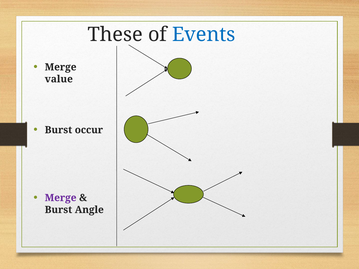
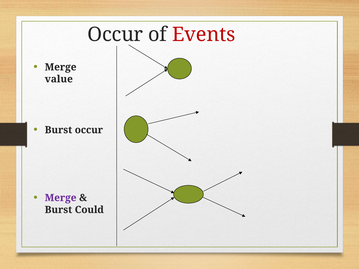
These: These -> Occur (115, 35)
Events colour: blue -> red (204, 35)
Angle: Angle -> Could (89, 210)
